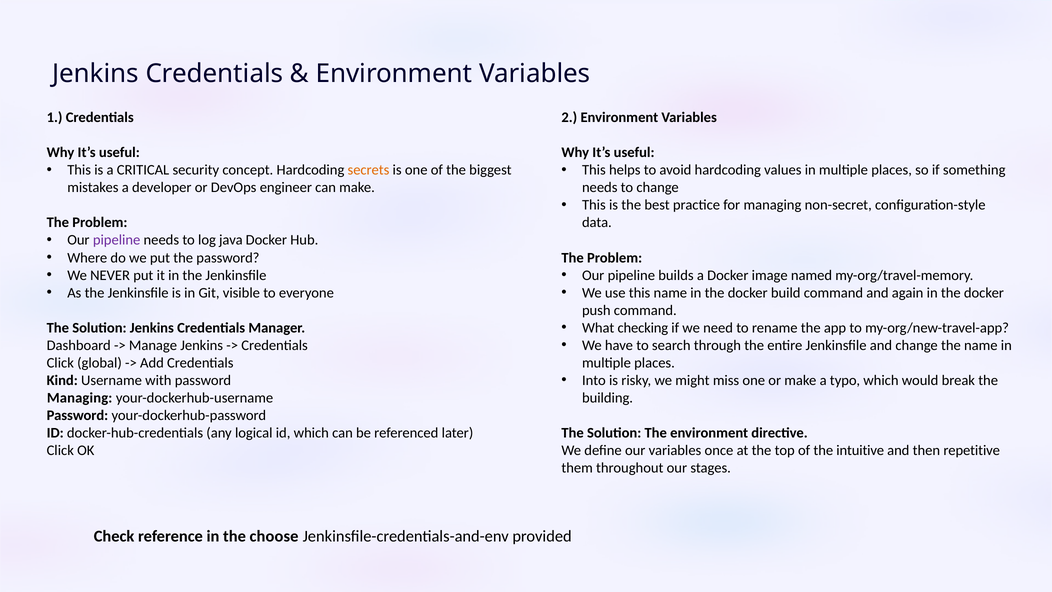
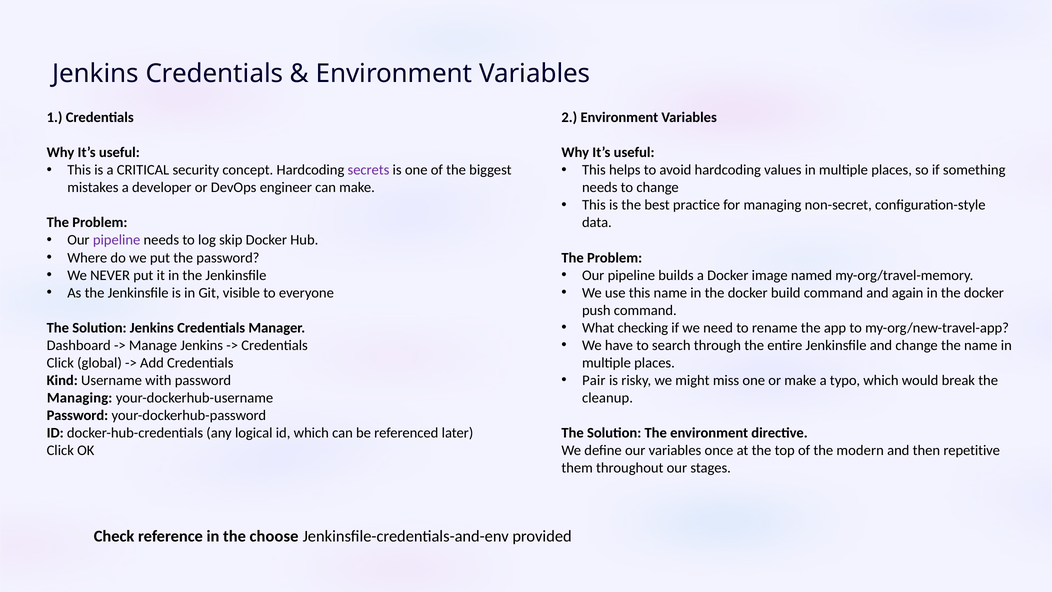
secrets colour: orange -> purple (368, 170)
java: java -> skip (231, 240)
Into: Into -> Pair (594, 380)
building: building -> cleanup (607, 398)
intuitive: intuitive -> modern (860, 450)
